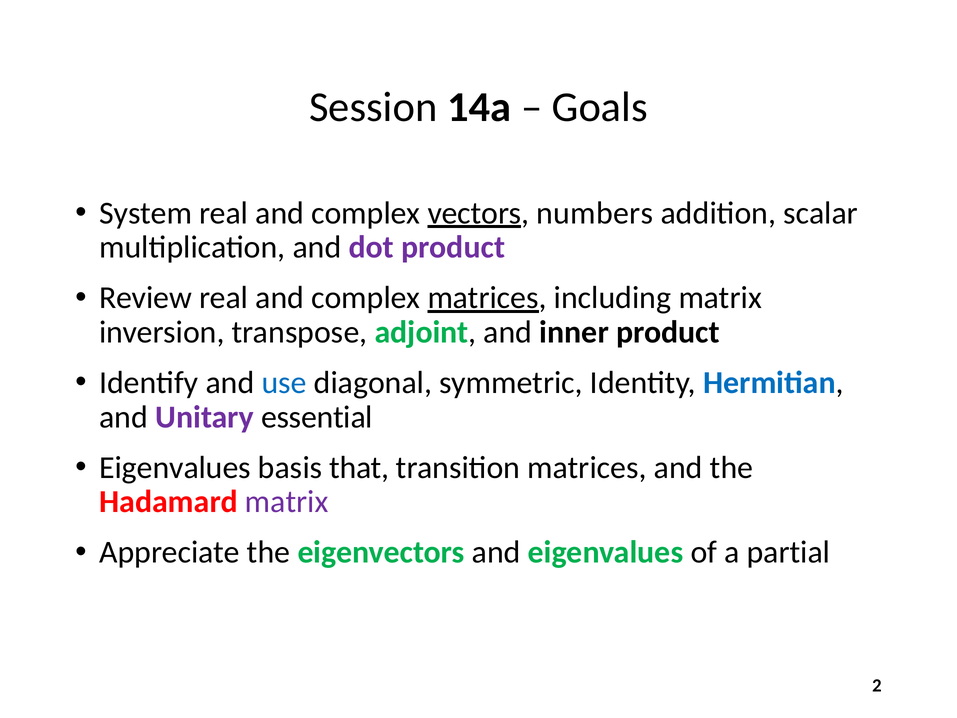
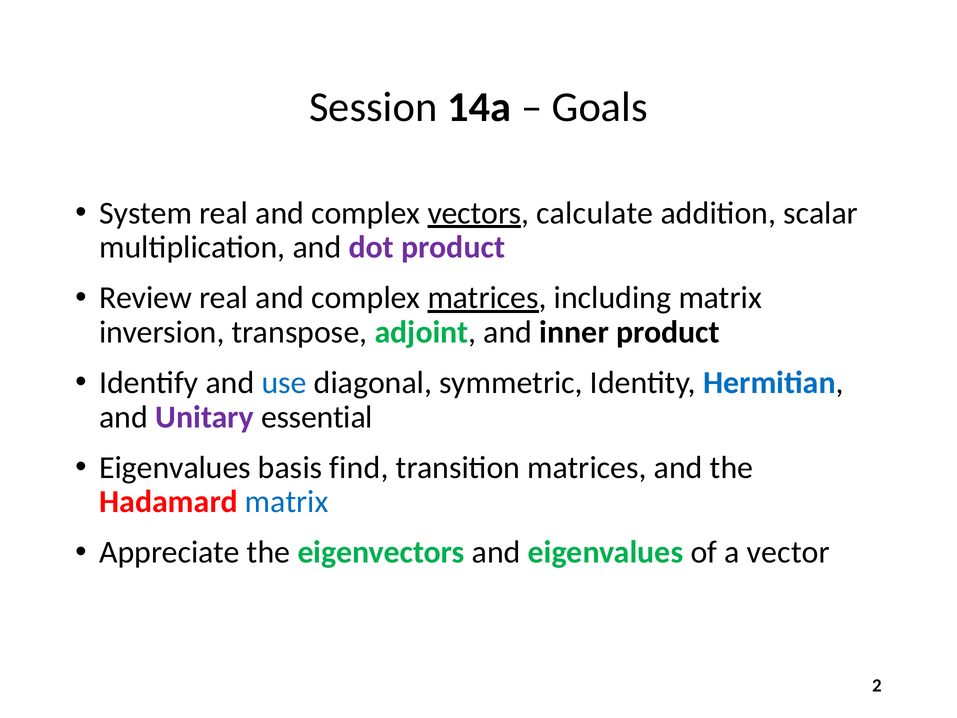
numbers: numbers -> calculate (595, 213)
that: that -> find (359, 467)
matrix colour: purple -> blue (287, 502)
partial: partial -> vector (788, 552)
